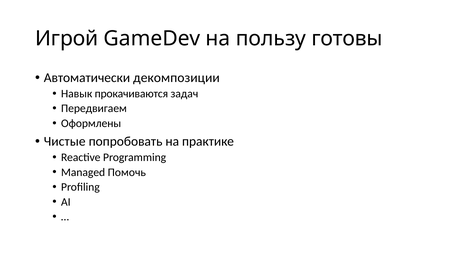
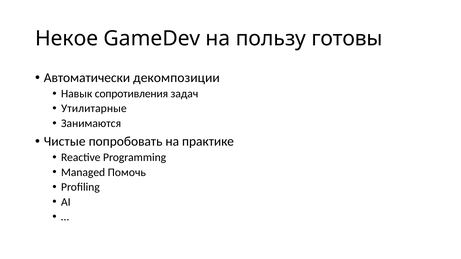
Игрой: Игрой -> Некое (67, 39)
прокачиваются: прокачиваются -> сопротивления (131, 94)
Передвигаем: Передвигаем -> Утилитарные (94, 109)
Оформлены: Оформлены -> Занимаются (91, 123)
